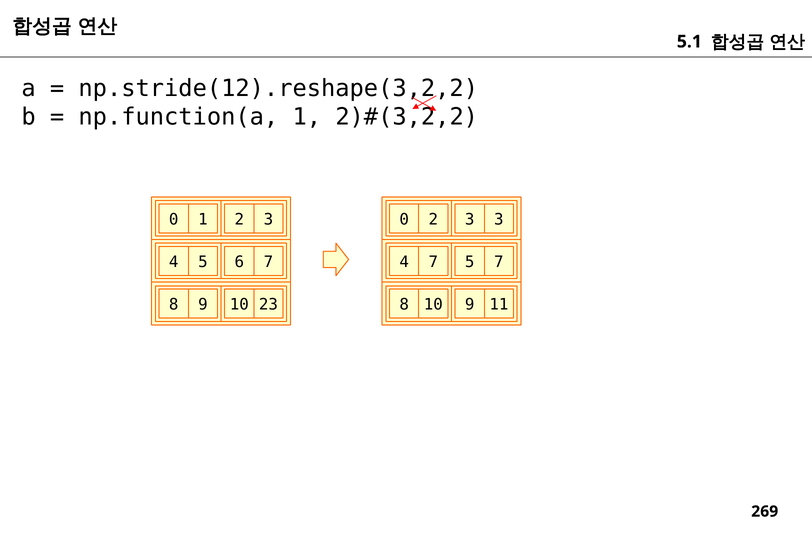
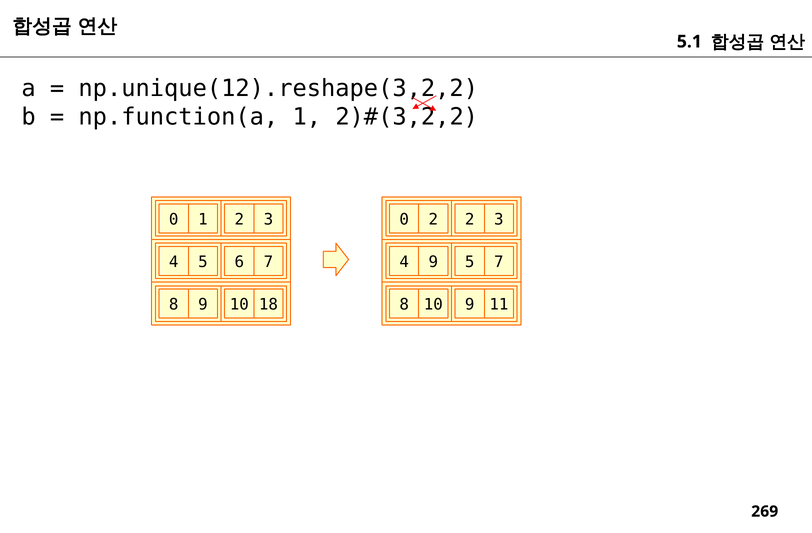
np.stride(12).reshape(3,2,2: np.stride(12).reshape(3,2,2 -> np.unique(12).reshape(3,2,2 (278, 89)
0 2 3: 3 -> 2 (470, 220)
4 7: 7 -> 9 (433, 262)
23: 23 -> 18 (268, 305)
